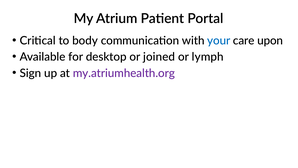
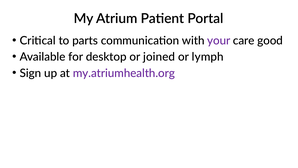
body: body -> parts (85, 41)
your colour: blue -> purple (219, 41)
upon: upon -> good (270, 41)
